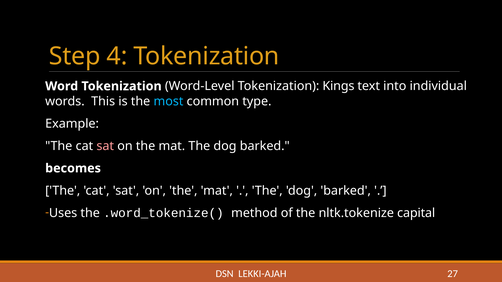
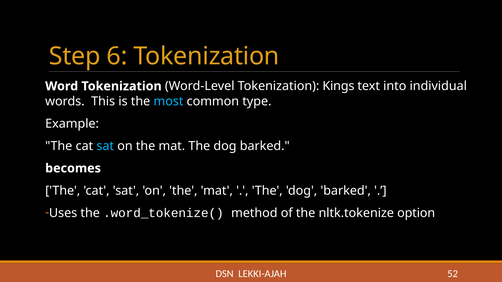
4: 4 -> 6 (117, 56)
sat colour: pink -> light blue (105, 146)
capital: capital -> option (416, 213)
27: 27 -> 52 (453, 274)
